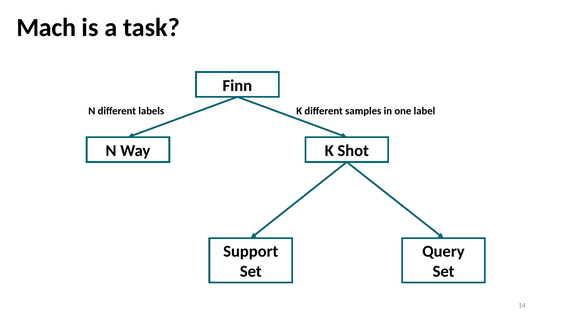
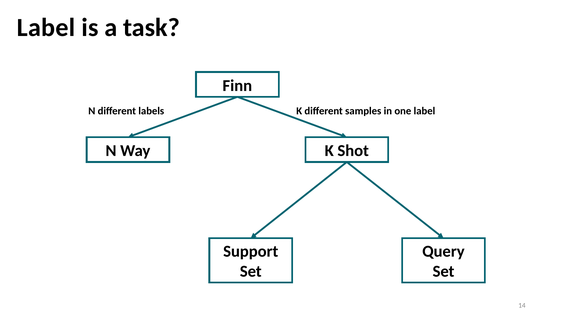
Mach: Mach -> Label (46, 28)
